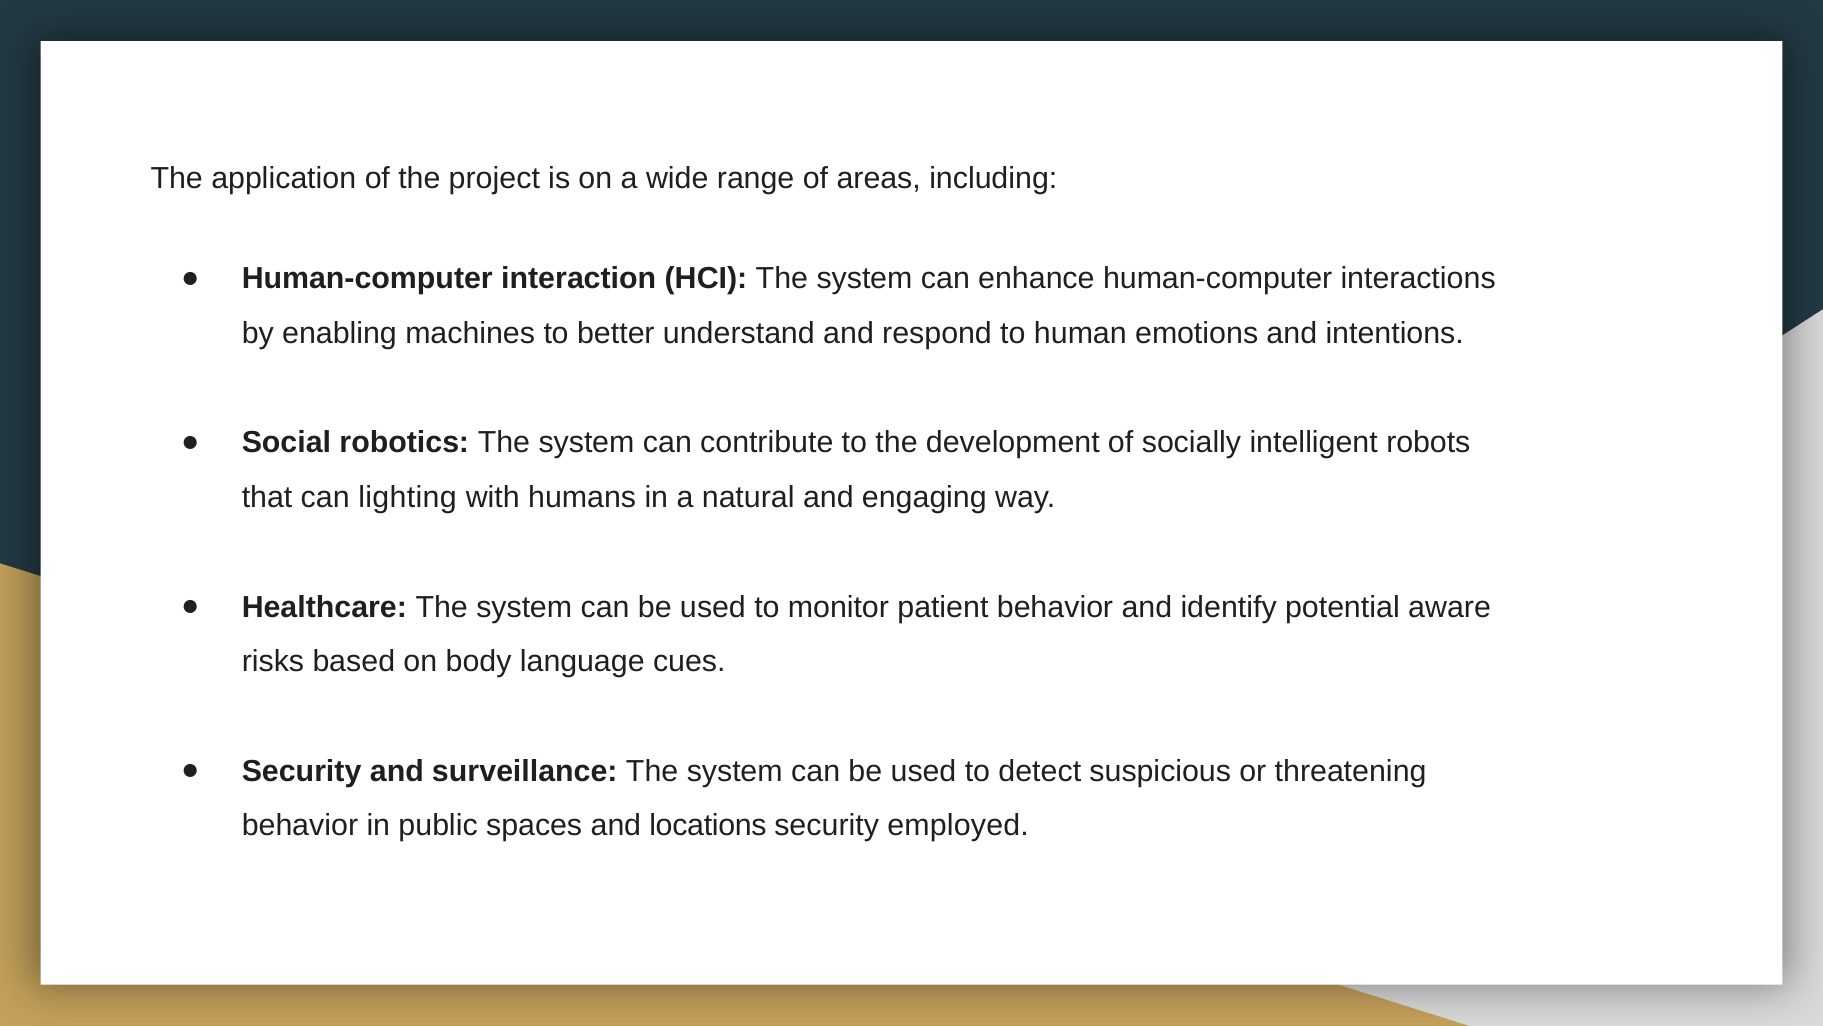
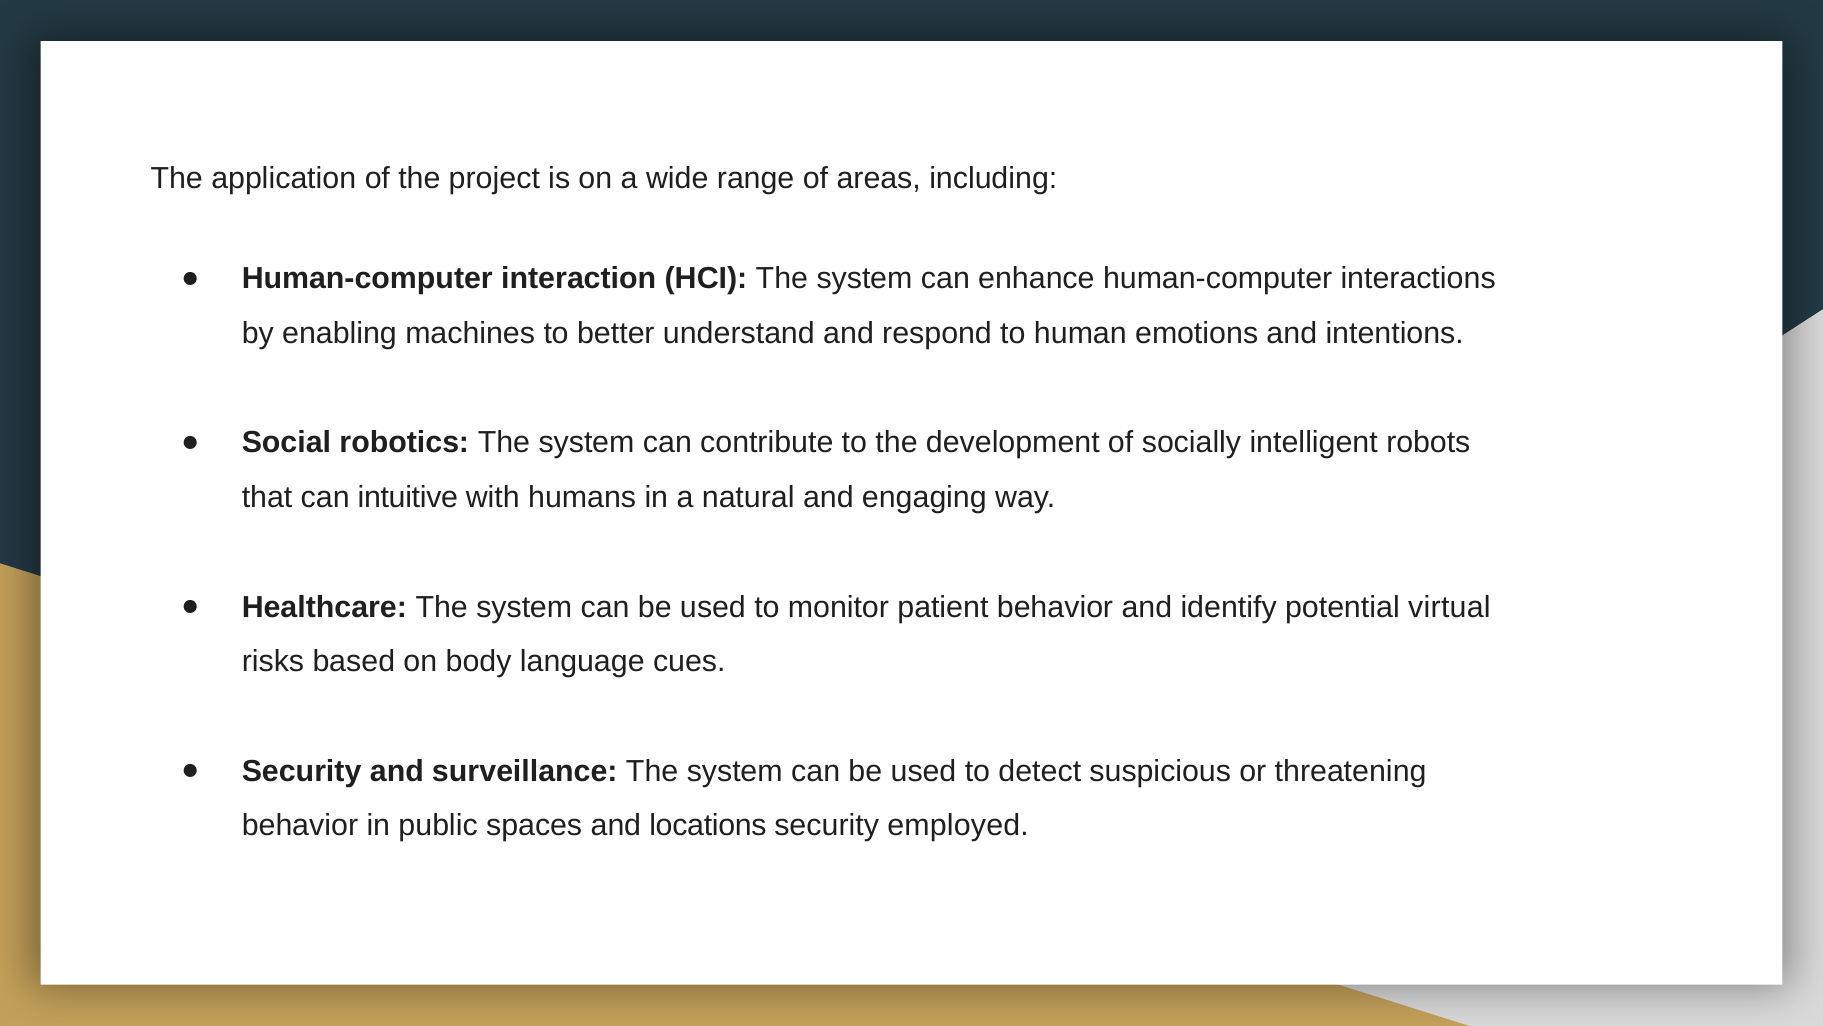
lighting: lighting -> intuitive (408, 497)
aware: aware -> virtual (1449, 607)
